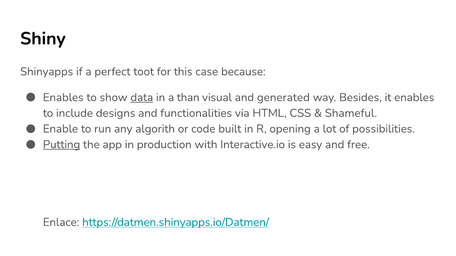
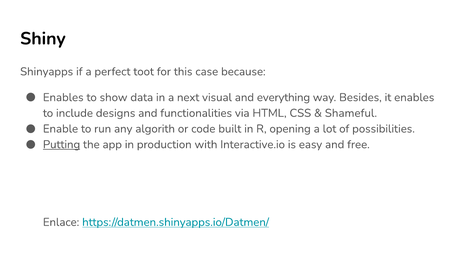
data underline: present -> none (142, 98)
than: than -> next (188, 98)
generated: generated -> everything (283, 98)
